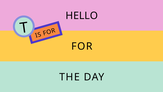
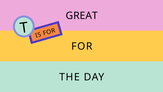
HELLO: HELLO -> GREAT (82, 16)
